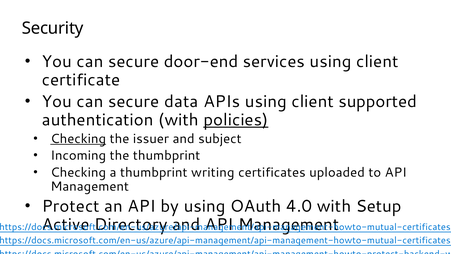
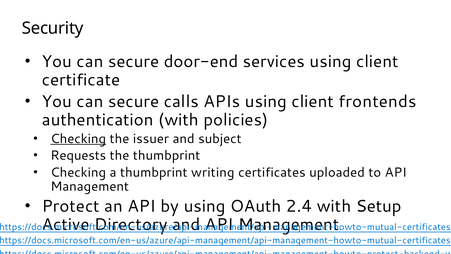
data: data -> calls (181, 101)
supported: supported -> frontends (378, 101)
policies underline: present -> none (236, 120)
Incoming: Incoming -> Requests (78, 155)
4.0: 4.0 -> 2.4 (299, 206)
